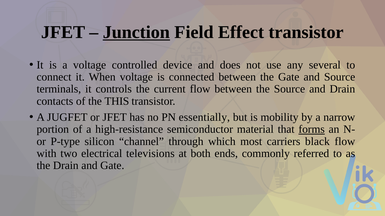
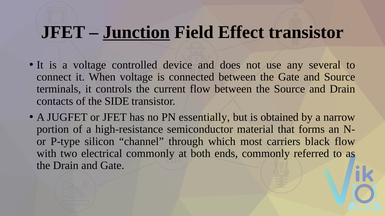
THIS: THIS -> SIDE (117, 101)
mobility: mobility -> obtained (280, 118)
forms underline: present -> none (312, 130)
electrical televisions: televisions -> commonly (150, 154)
